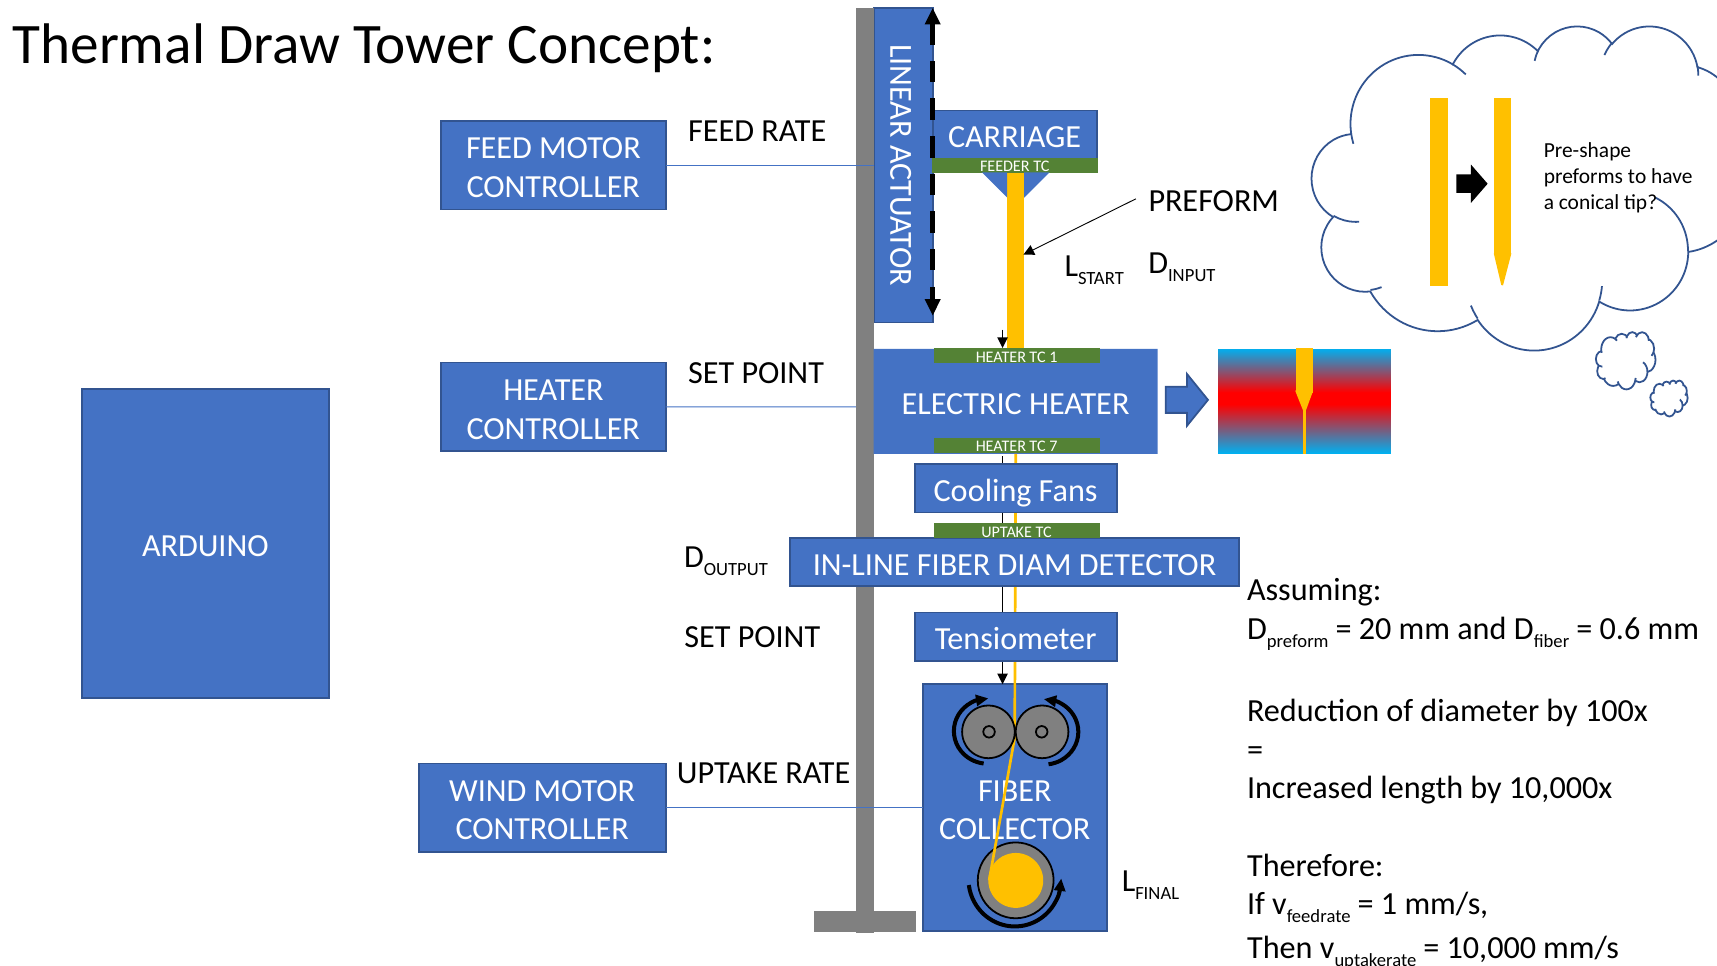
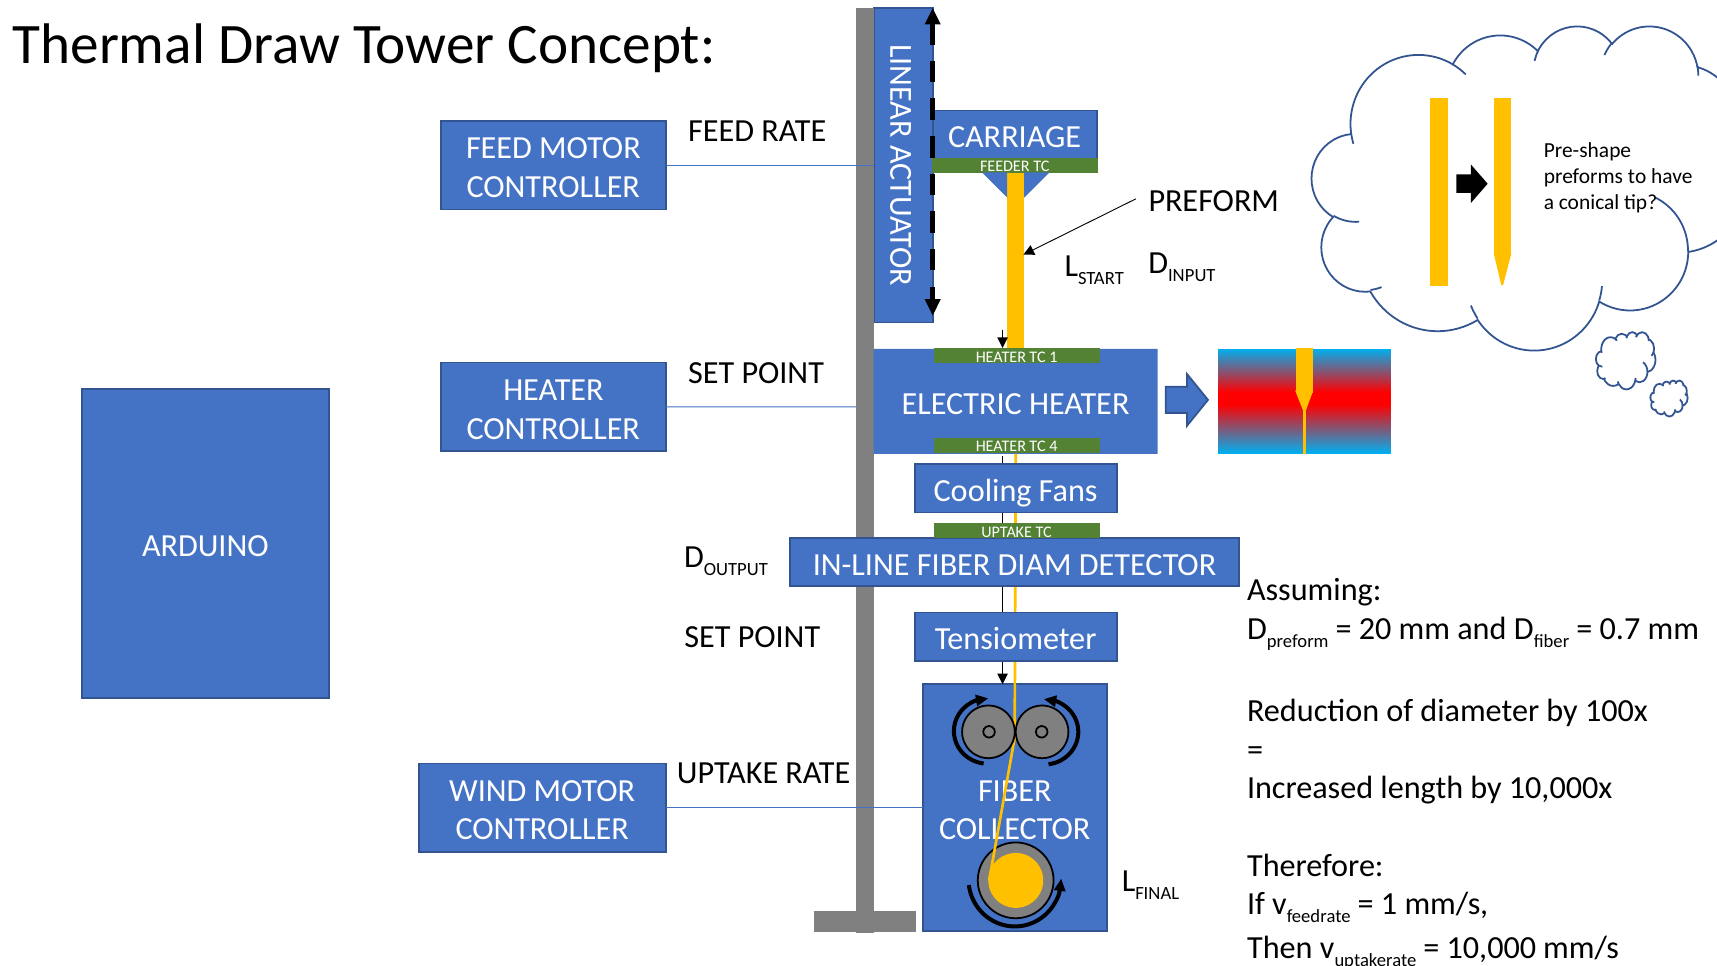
7: 7 -> 4 (1053, 447)
0.6: 0.6 -> 0.7 (1620, 628)
